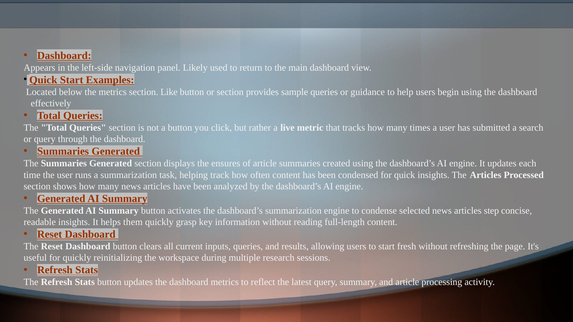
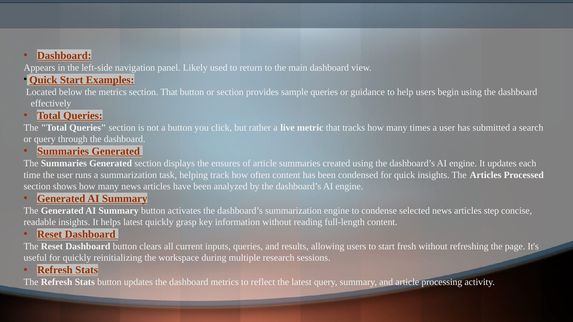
section Like: Like -> That (169, 92)
helps them: them -> latest (133, 222)
